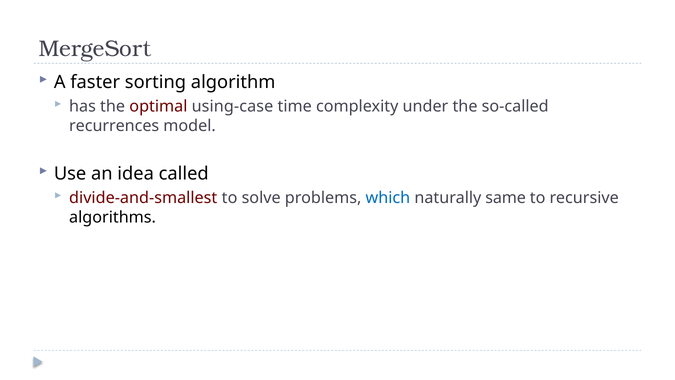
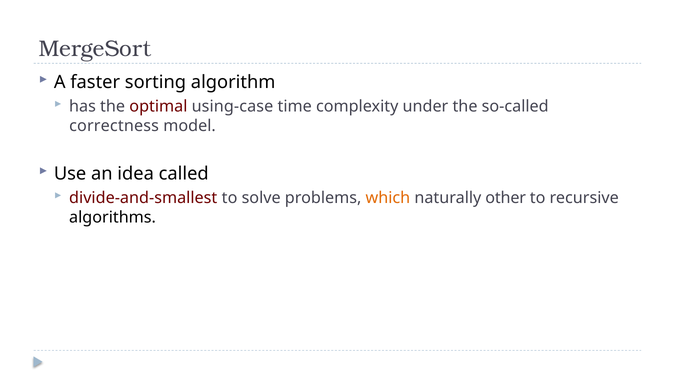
recurrences: recurrences -> correctness (114, 126)
which colour: blue -> orange (388, 198)
same: same -> other (506, 198)
